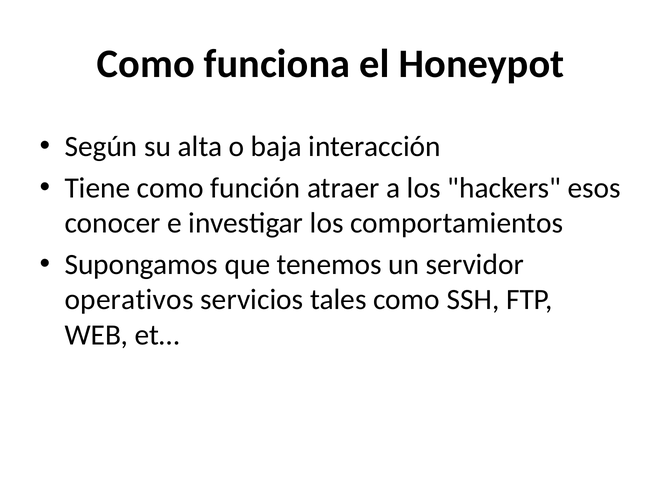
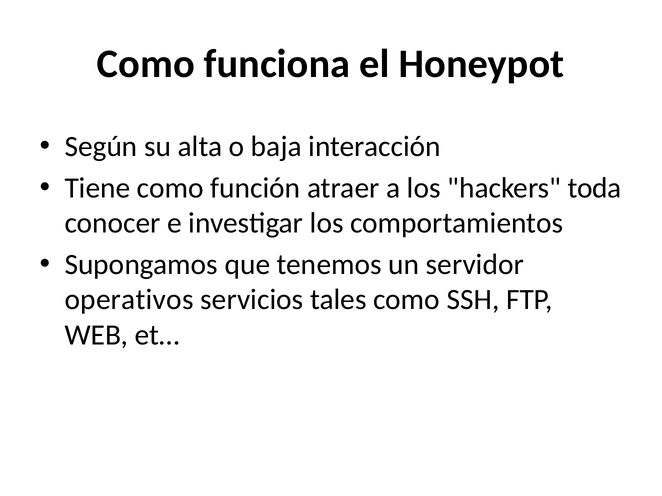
esos: esos -> toda (595, 188)
